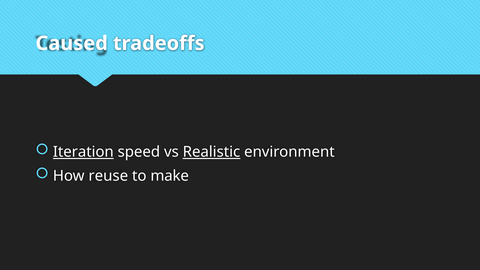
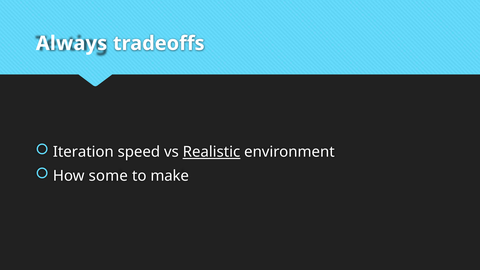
Caused: Caused -> Always (72, 43)
Iteration underline: present -> none (83, 152)
reuse: reuse -> some (108, 176)
